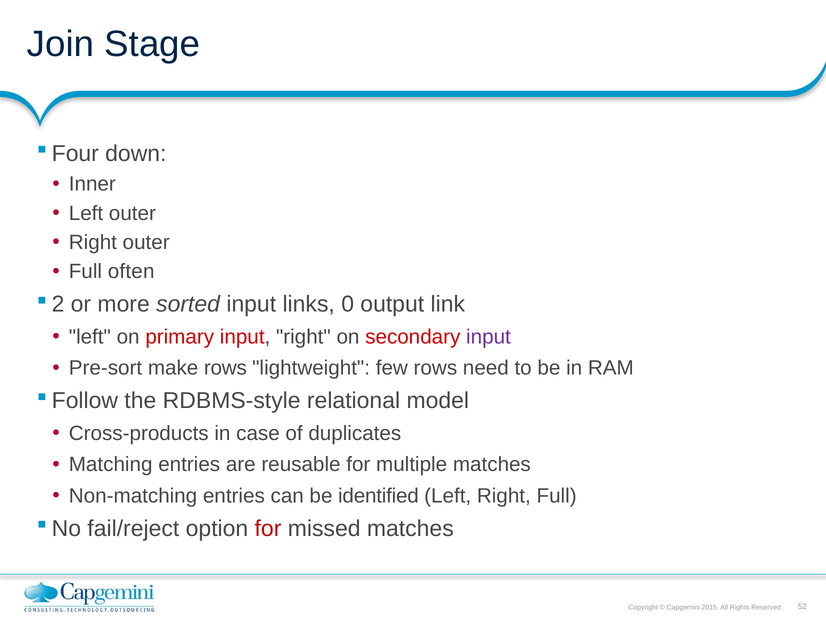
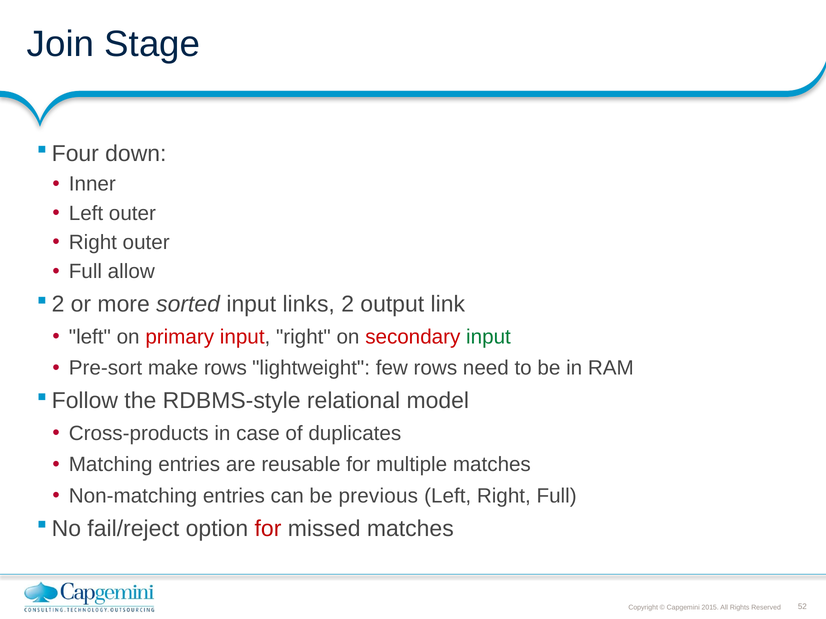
often: often -> allow (131, 272)
0: 0 -> 2 (348, 305)
input colour: purple -> green (488, 337)
identified: identified -> previous (378, 496)
